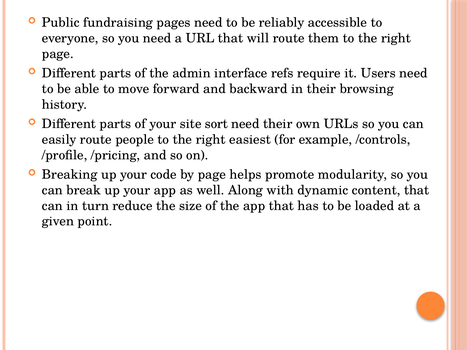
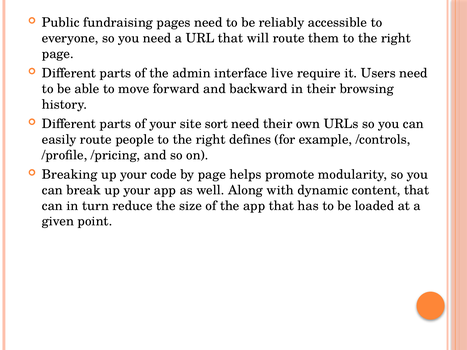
refs: refs -> live (282, 73)
easiest: easiest -> defines (250, 140)
